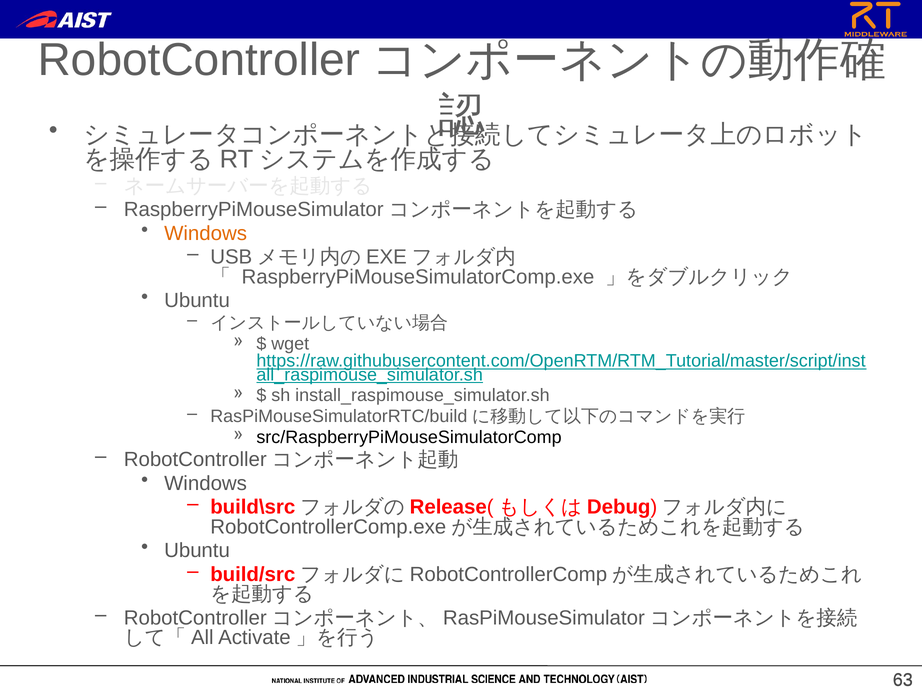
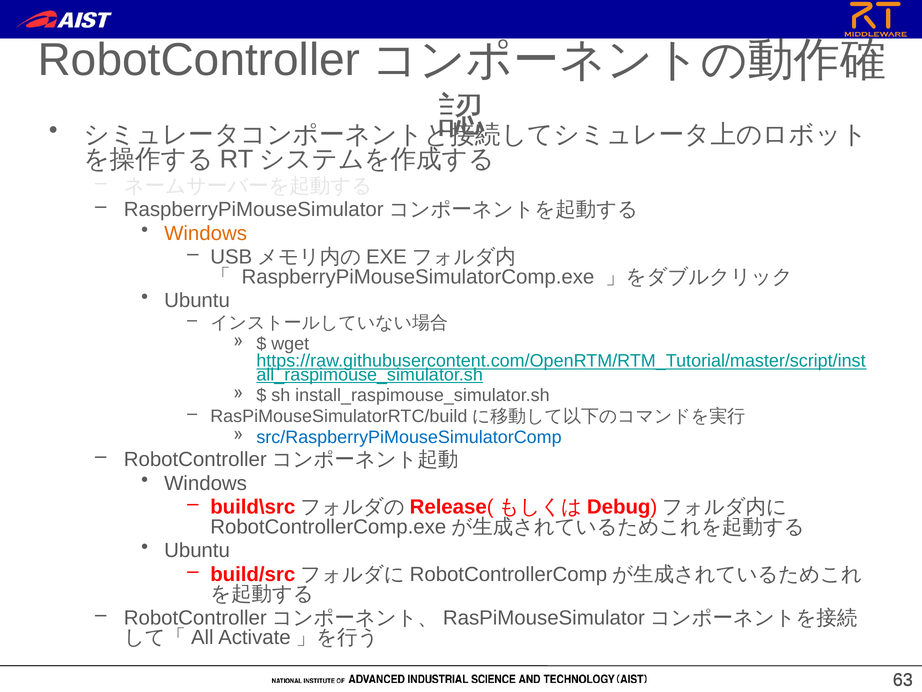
src/RaspberryPiMouseSimulatorComp colour: black -> blue (409, 437)
